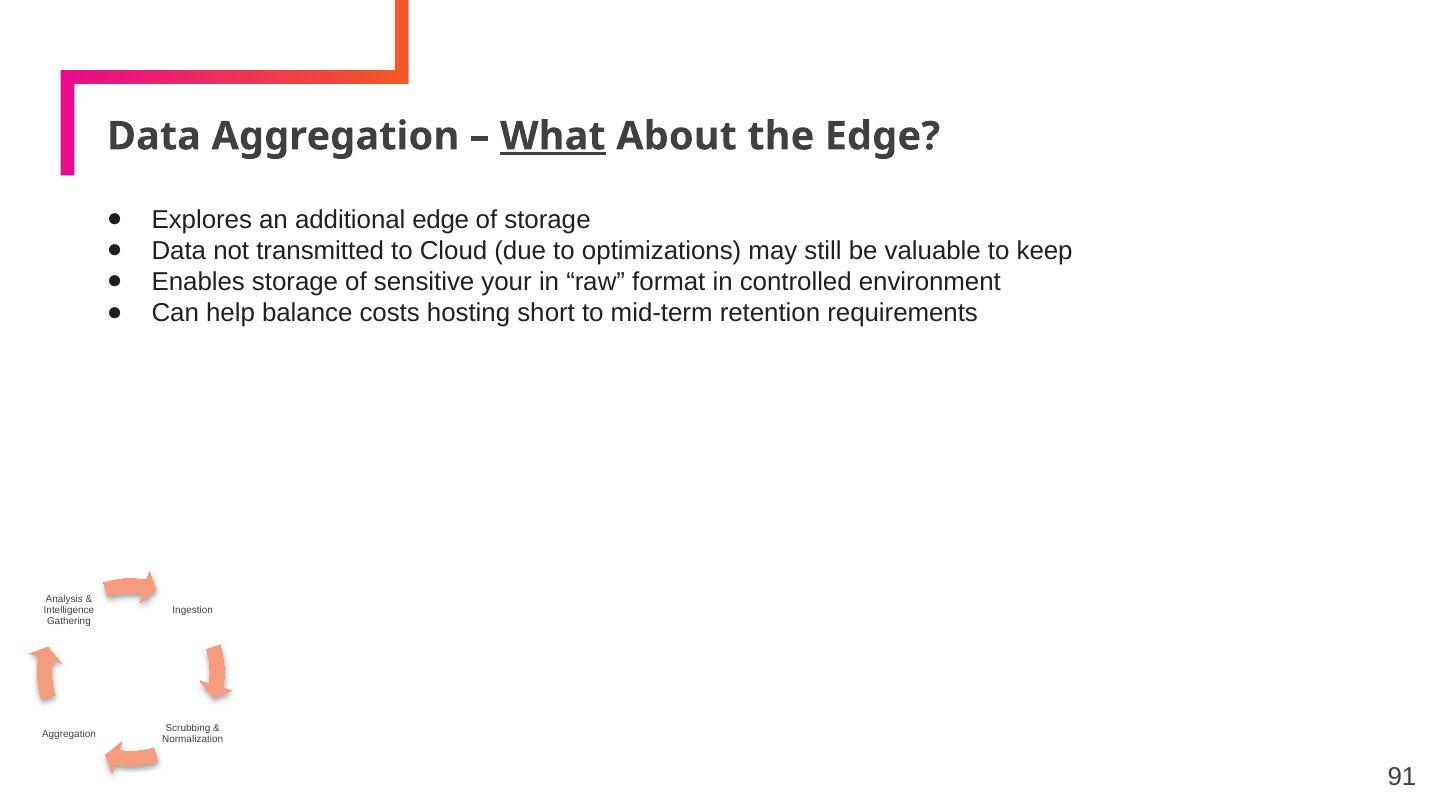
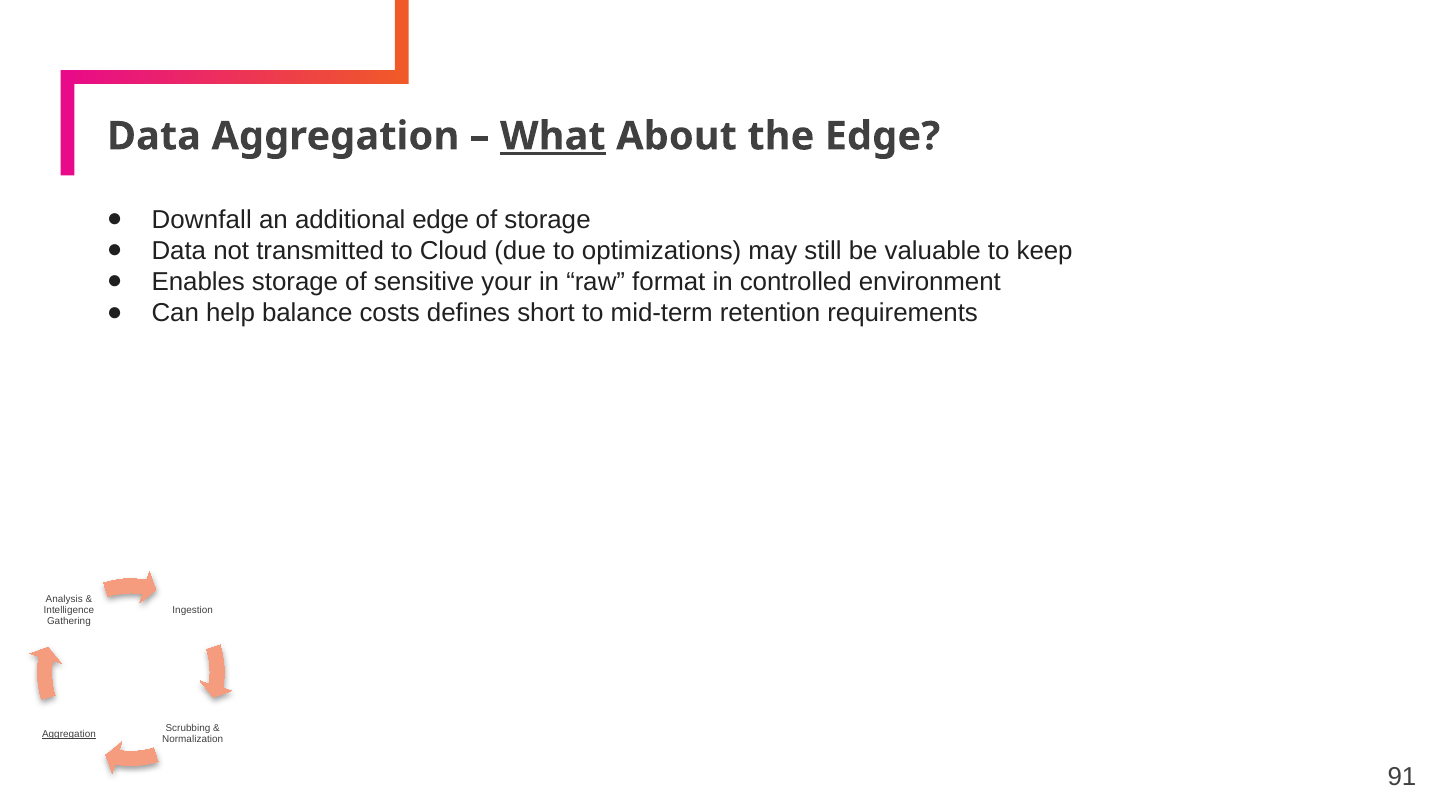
Explores: Explores -> Downfall (202, 220)
hosting: hosting -> defines (469, 313)
Aggregation underline: none -> present (69, 734)
